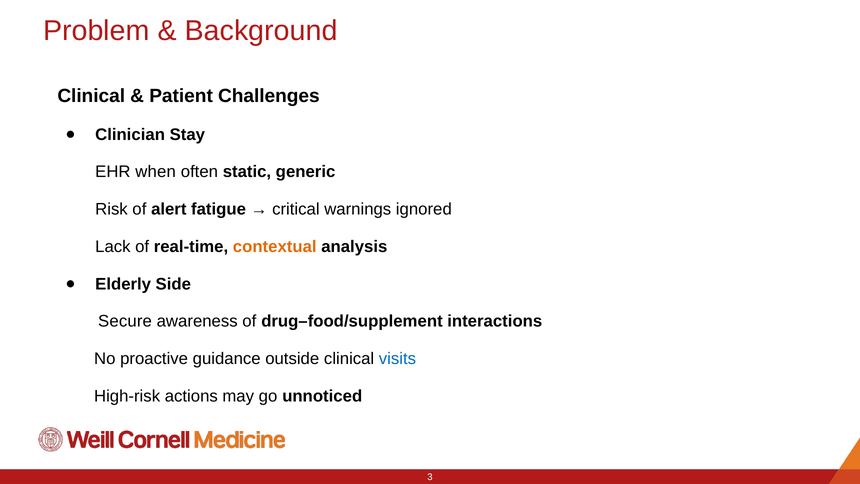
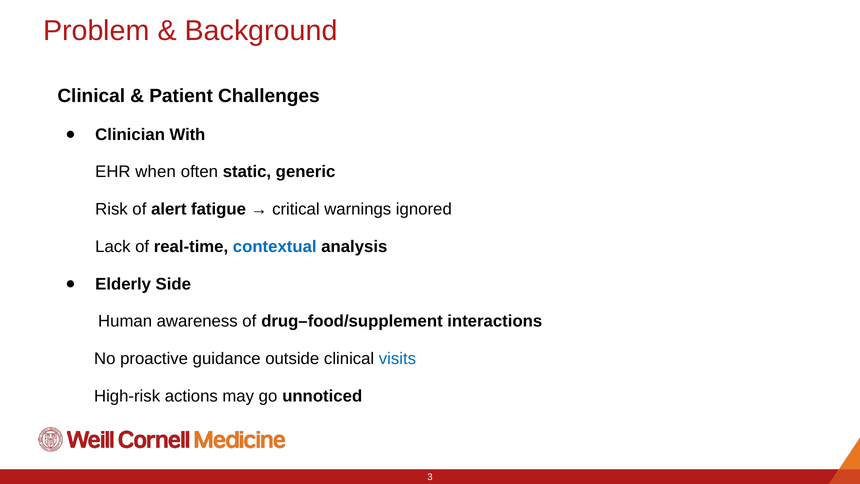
Stay: Stay -> With (187, 134)
contextual colour: orange -> blue (275, 247)
Secure: Secure -> Human (125, 321)
